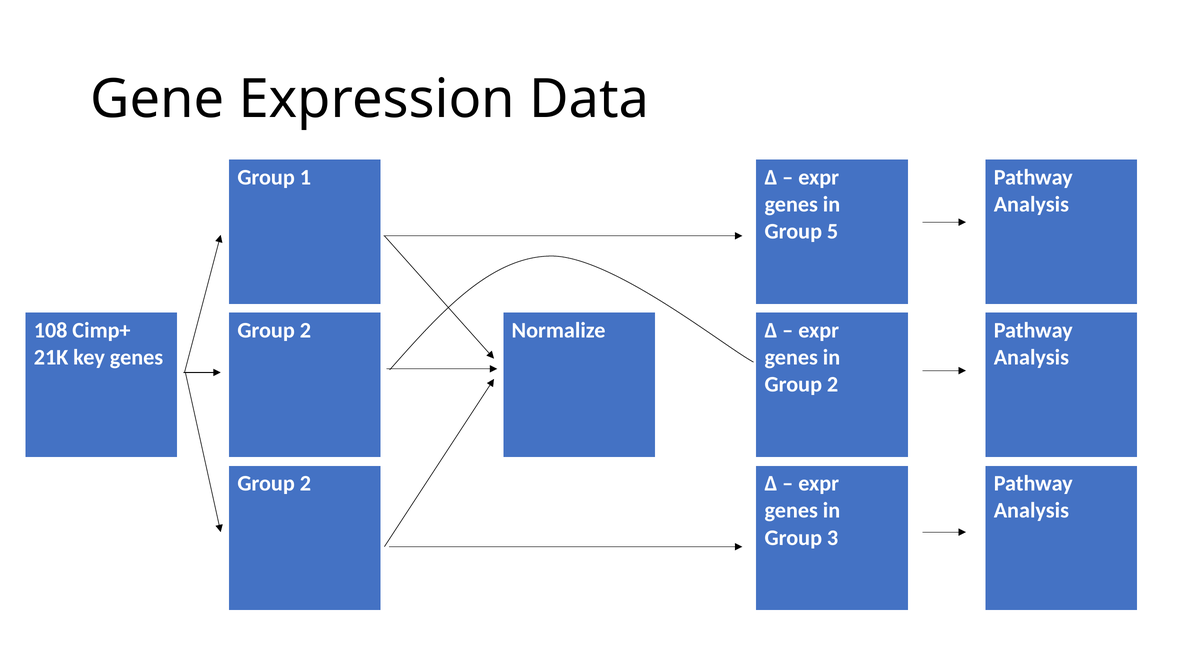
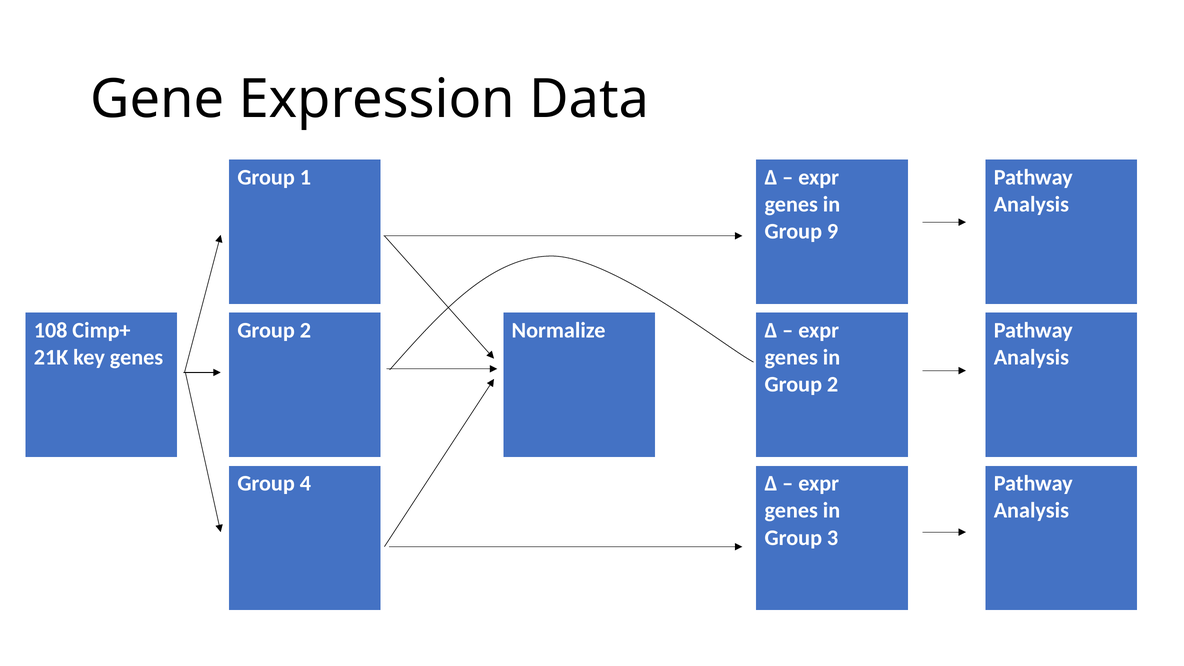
5: 5 -> 9 (833, 231)
2: 2 -> 4 (305, 484)
